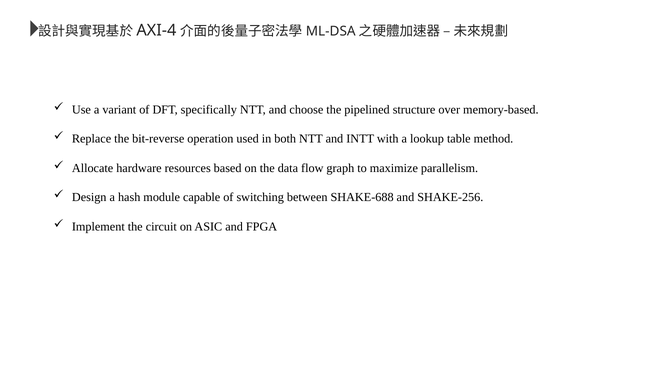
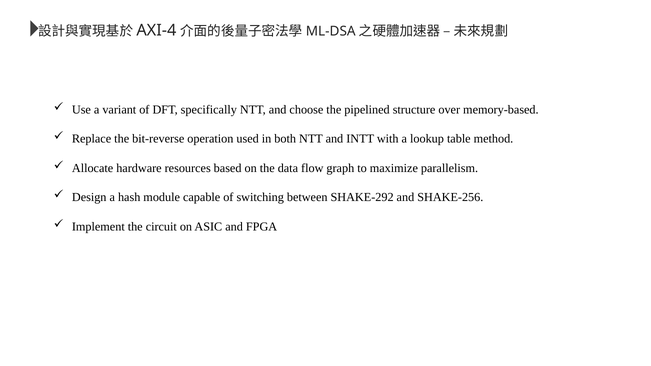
SHAKE-688: SHAKE-688 -> SHAKE-292 (362, 198)
